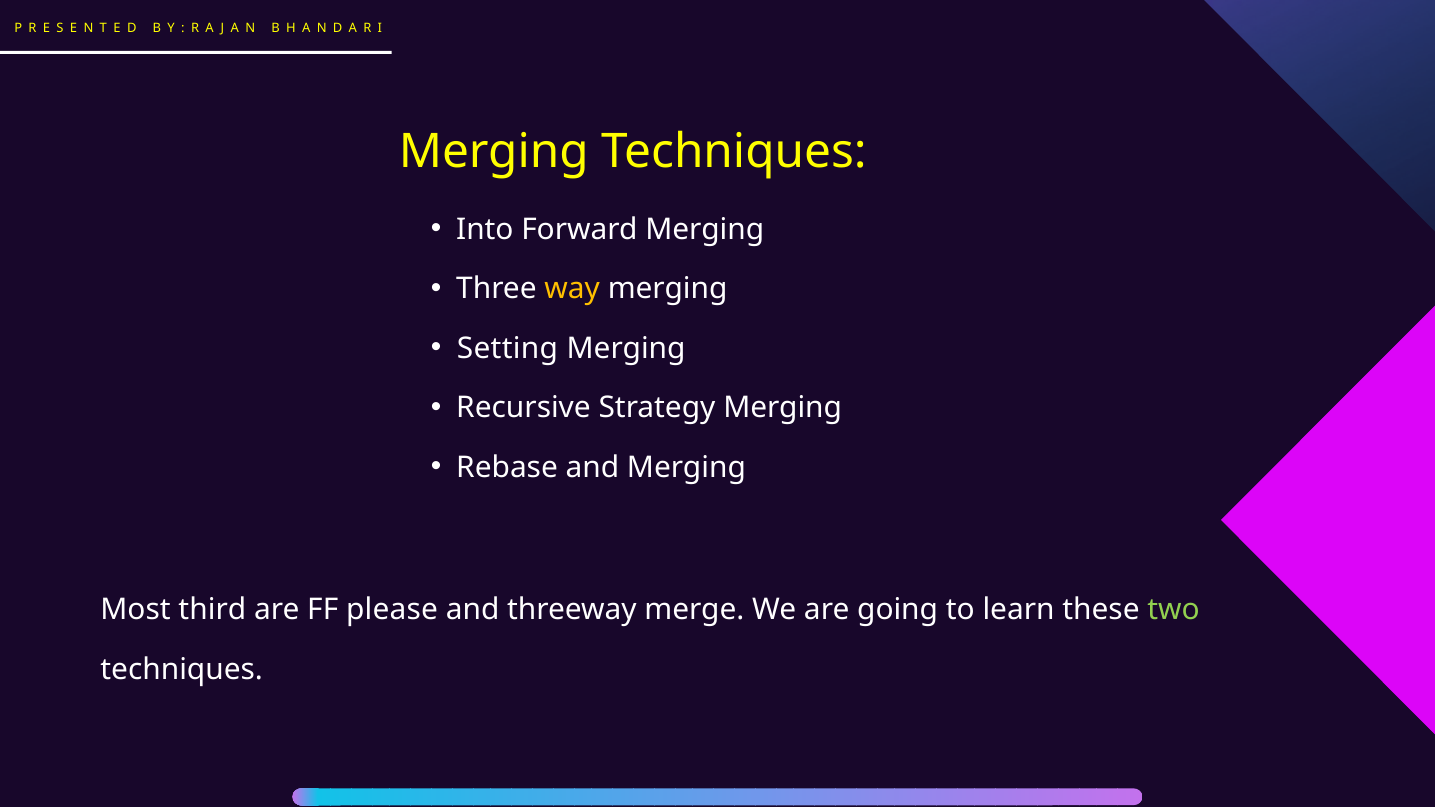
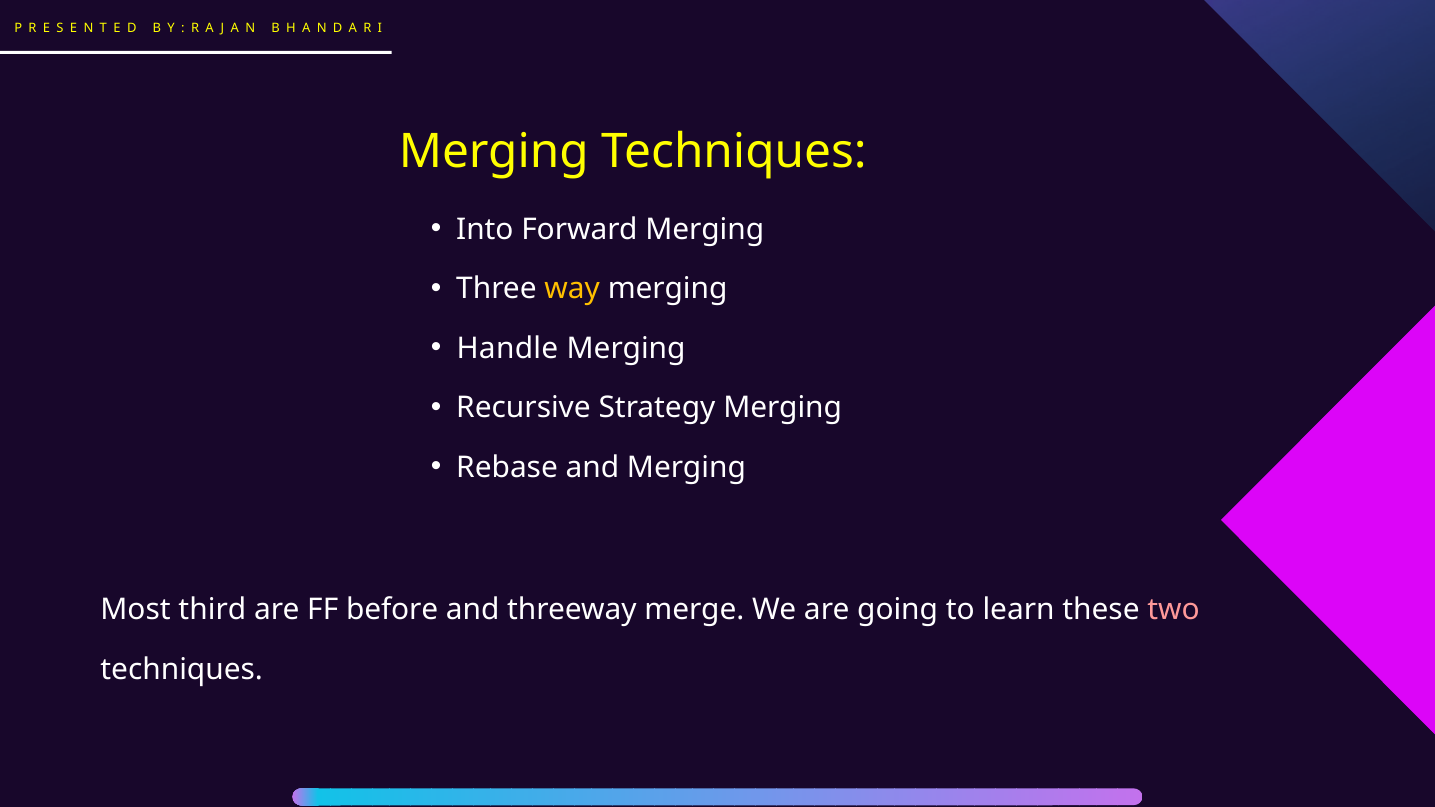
Setting: Setting -> Handle (507, 348)
please: please -> before (392, 610)
two colour: light green -> pink (1174, 610)
